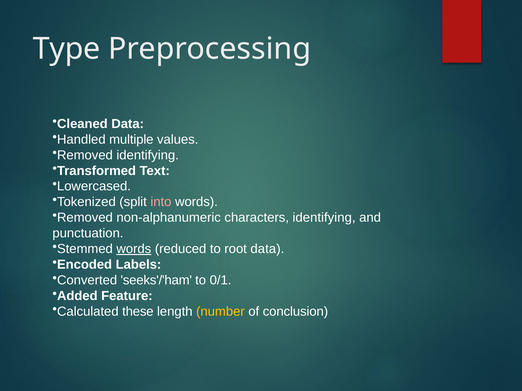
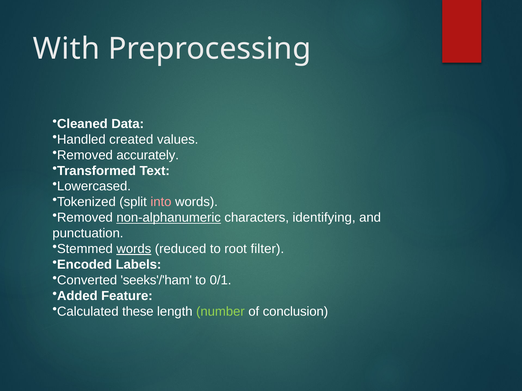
Type: Type -> With (66, 49)
multiple: multiple -> created (131, 140)
Removed identifying: identifying -> accurately (148, 155)
non-alphanumeric underline: none -> present (169, 218)
root data: data -> filter (267, 249)
number colour: yellow -> light green (220, 312)
